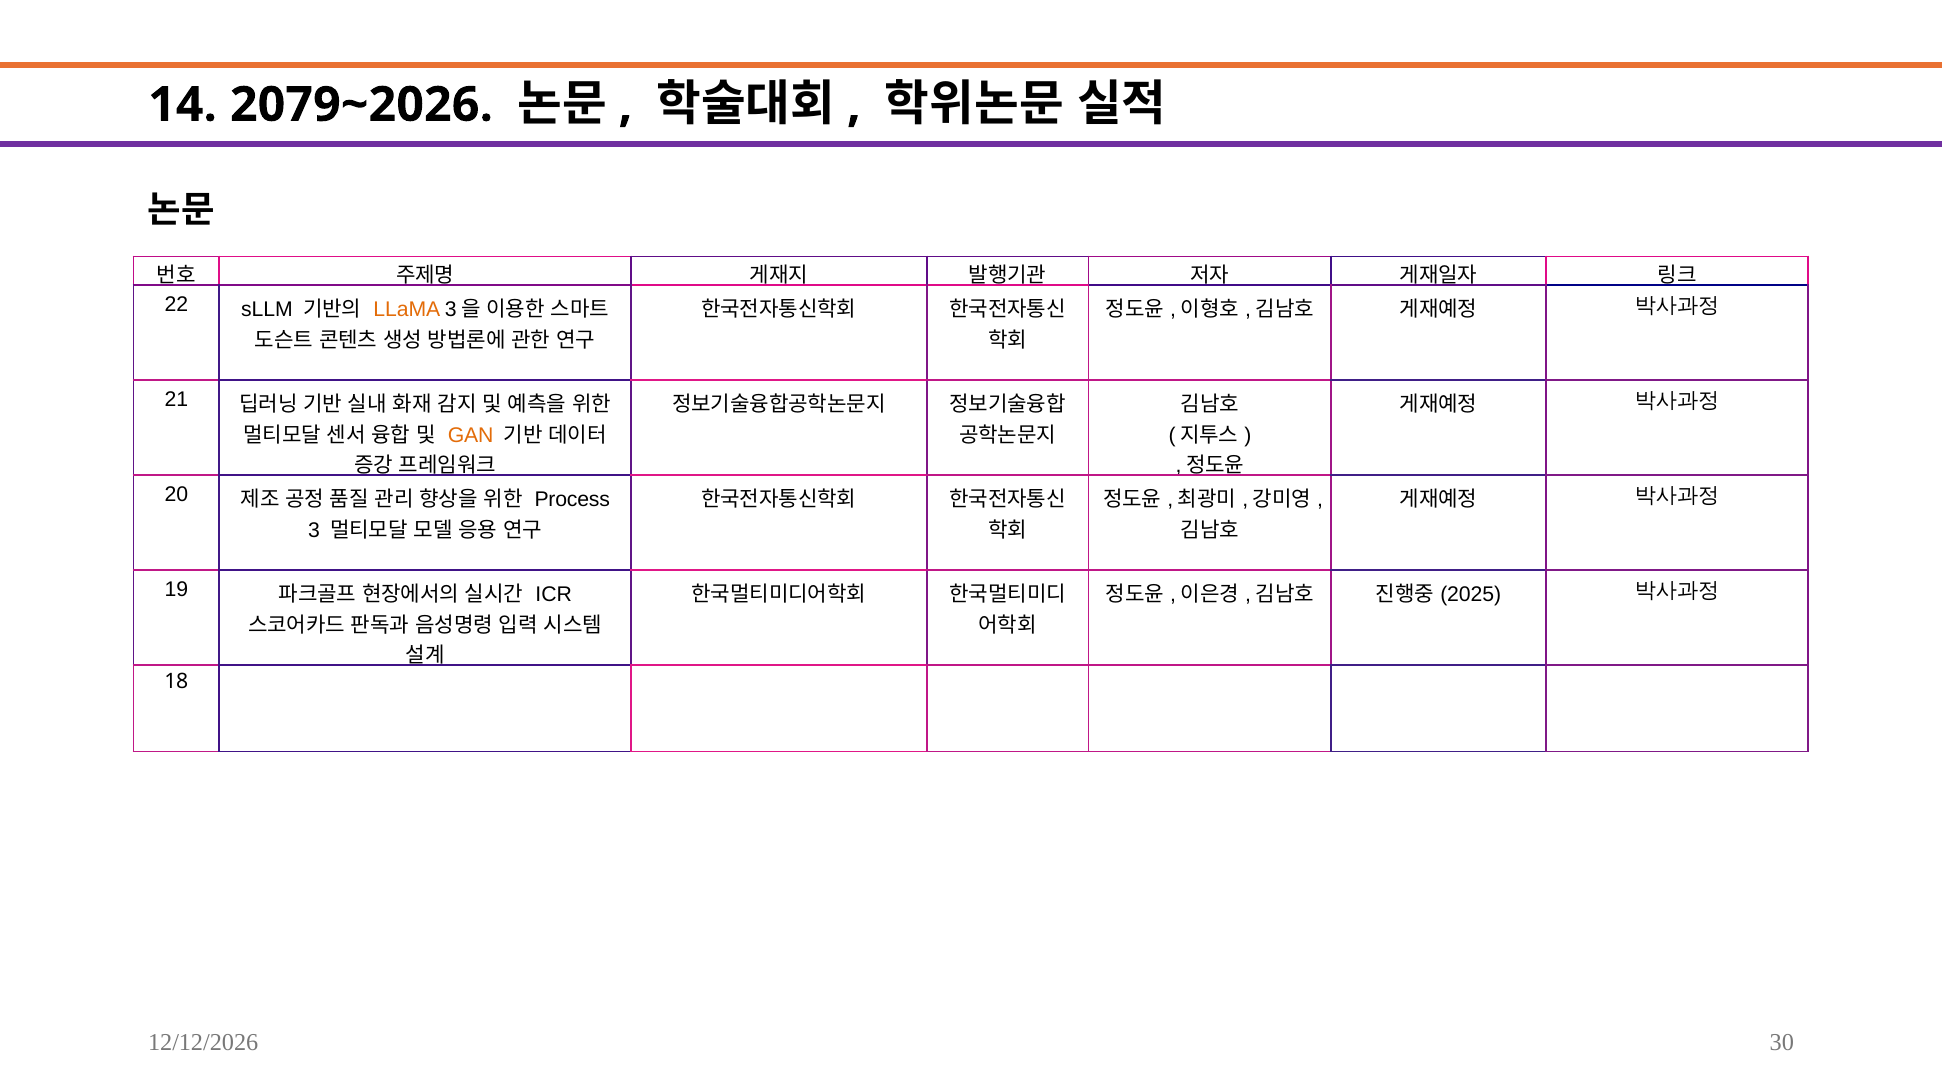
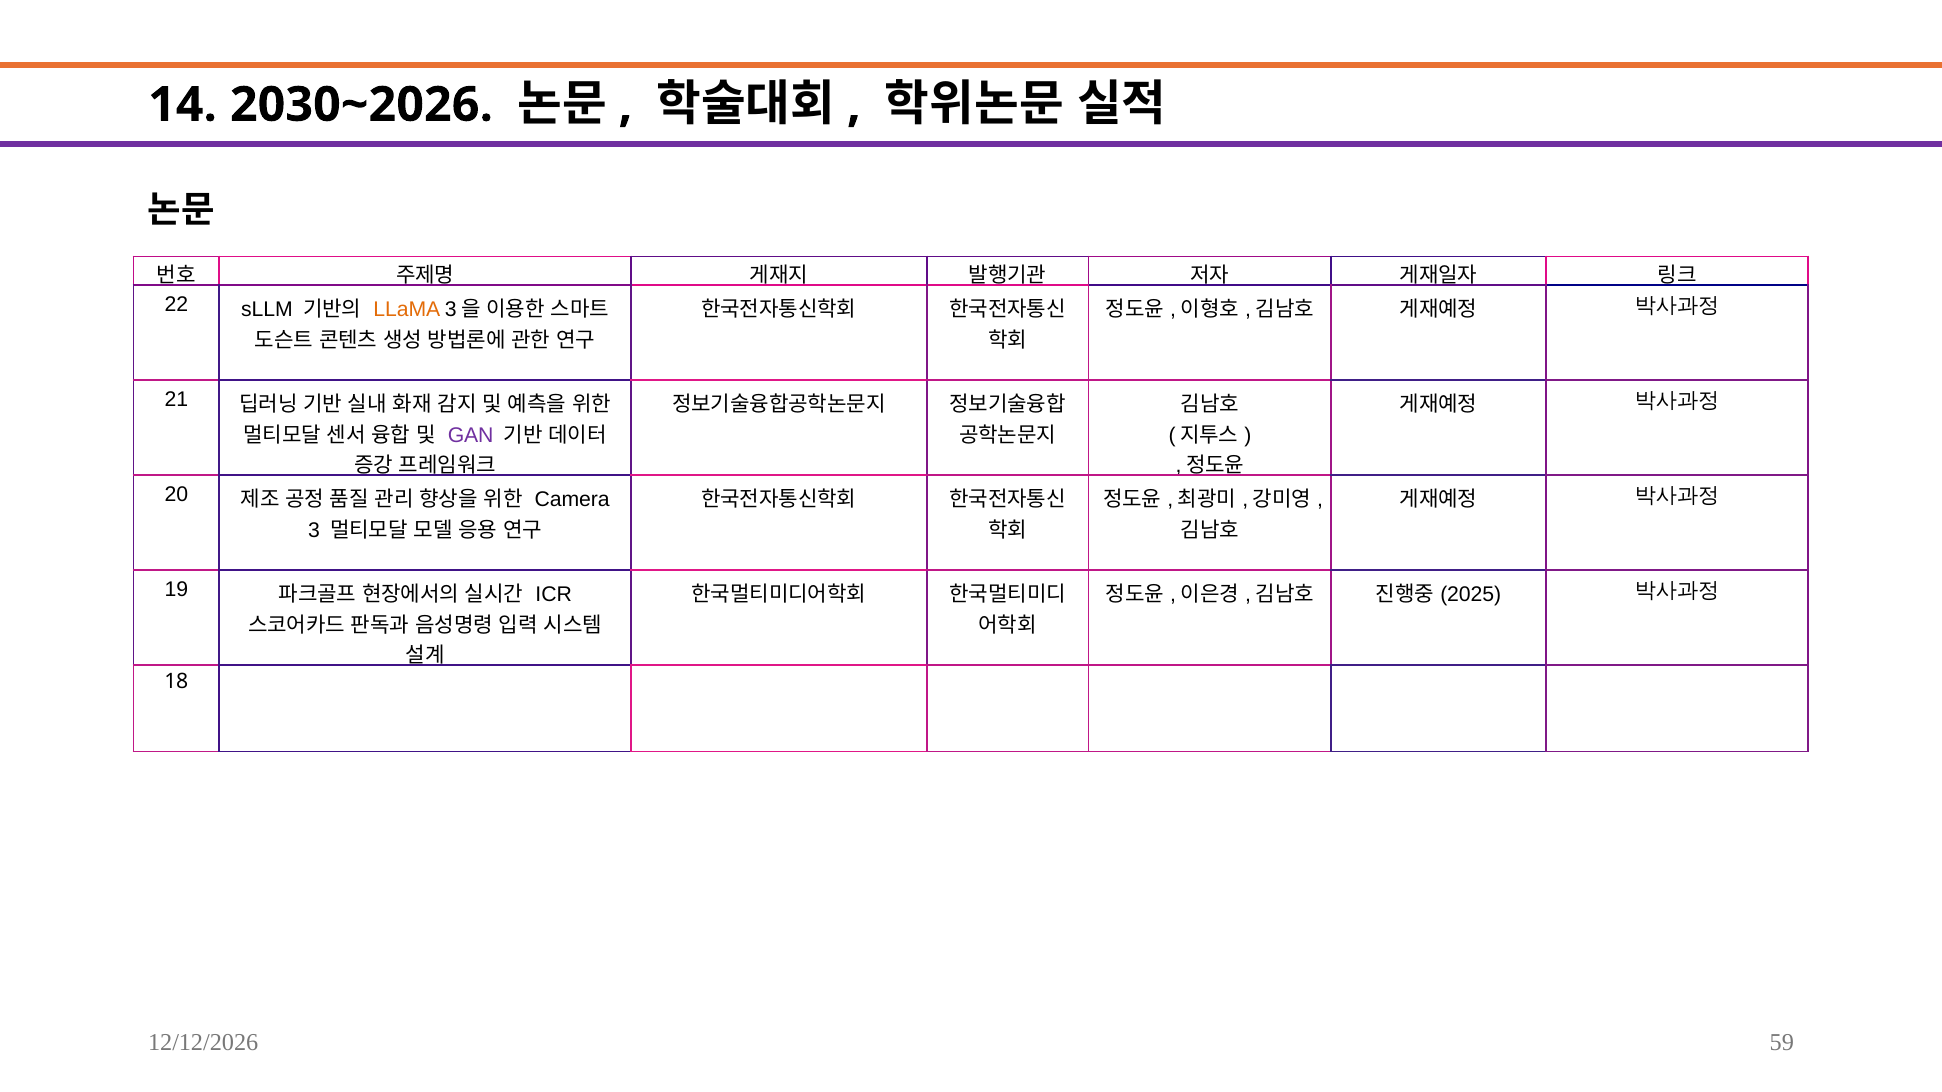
2079~2026: 2079~2026 -> 2030~2026 (361, 105)
GAN colour: orange -> purple (471, 435)
Process: Process -> Camera (572, 500)
30: 30 -> 59 (1782, 1043)
